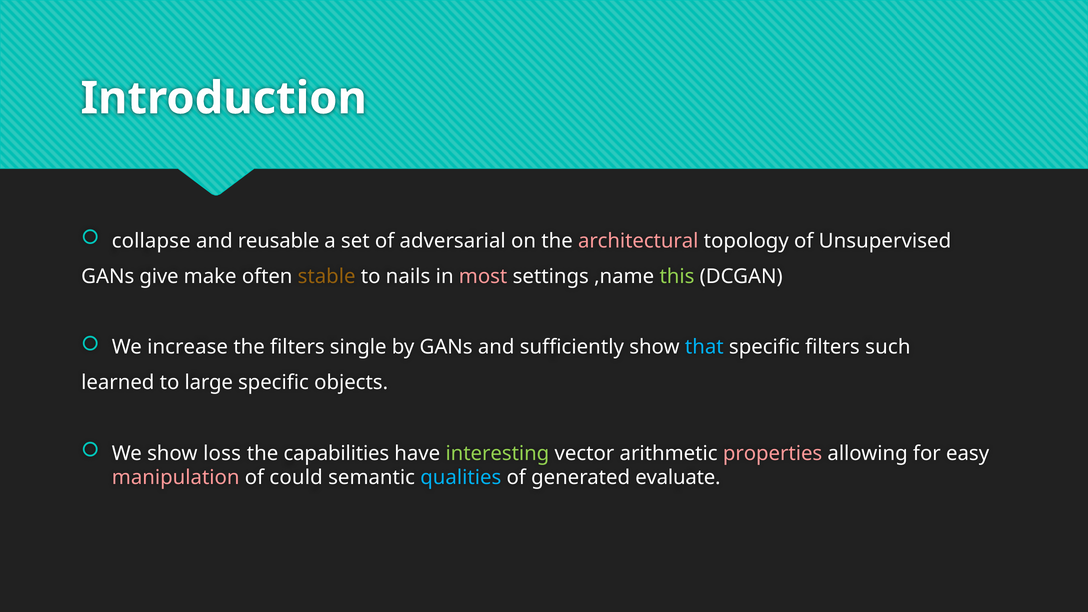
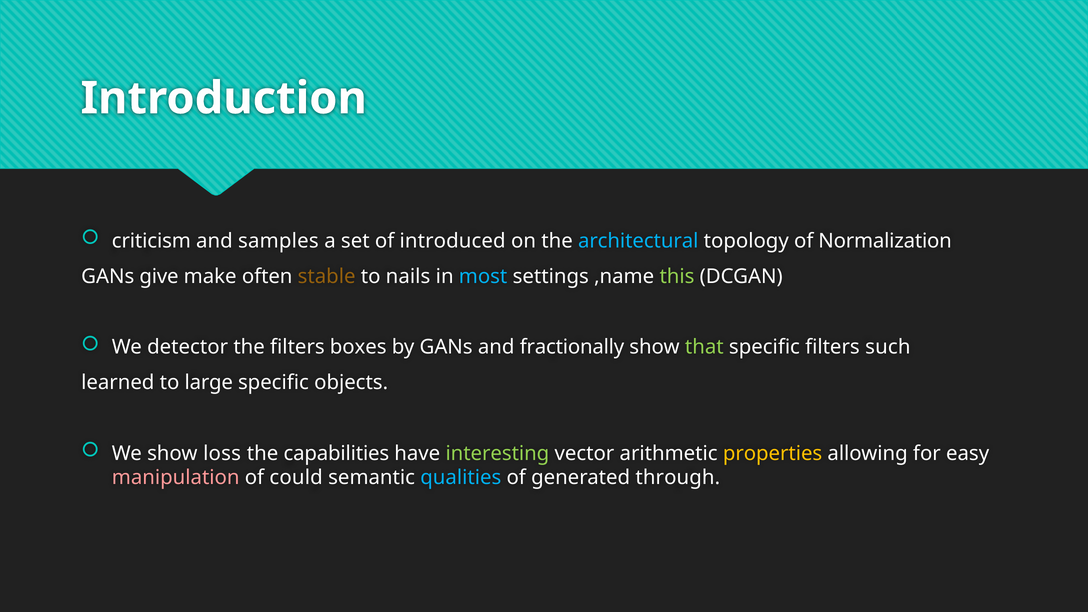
collapse: collapse -> criticism (151, 241)
reusable: reusable -> samples (278, 241)
adversarial: adversarial -> introduced (453, 241)
architectural colour: pink -> light blue (638, 241)
Unsupervised: Unsupervised -> Normalization (885, 241)
most colour: pink -> light blue (483, 276)
increase: increase -> detector (188, 347)
single: single -> boxes (358, 347)
sufficiently: sufficiently -> fractionally (572, 347)
that colour: light blue -> light green (704, 347)
properties colour: pink -> yellow (773, 453)
evaluate: evaluate -> through (678, 478)
